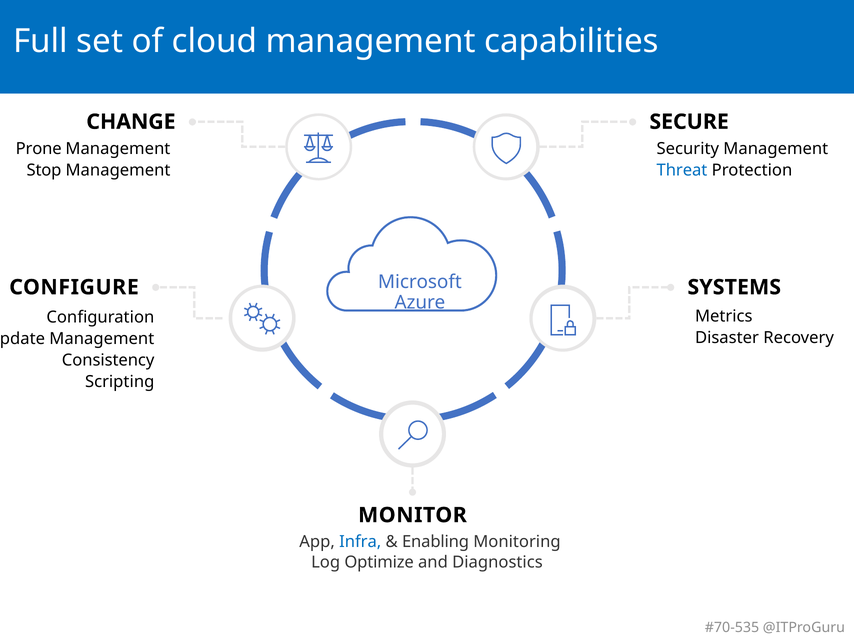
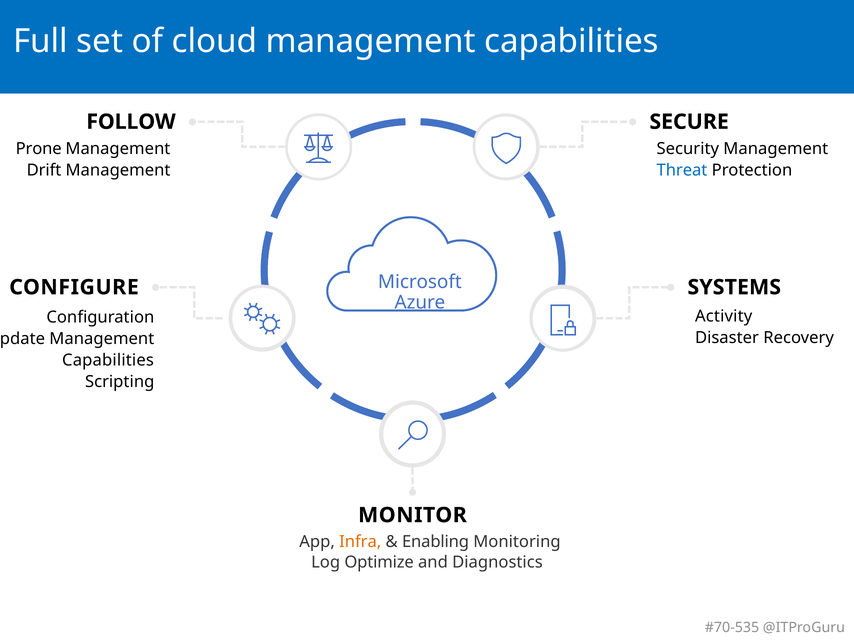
CHANGE: CHANGE -> FOLLOW (131, 122)
Stop: Stop -> Drift (44, 170)
Metrics: Metrics -> Activity (724, 316)
Consistency: Consistency -> Capabilities (108, 360)
Infra colour: blue -> orange (360, 541)
